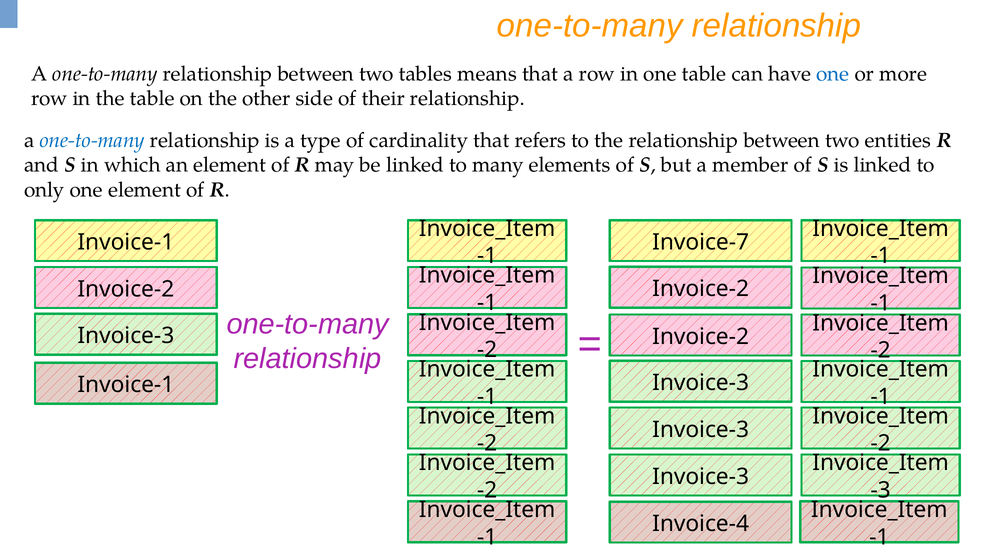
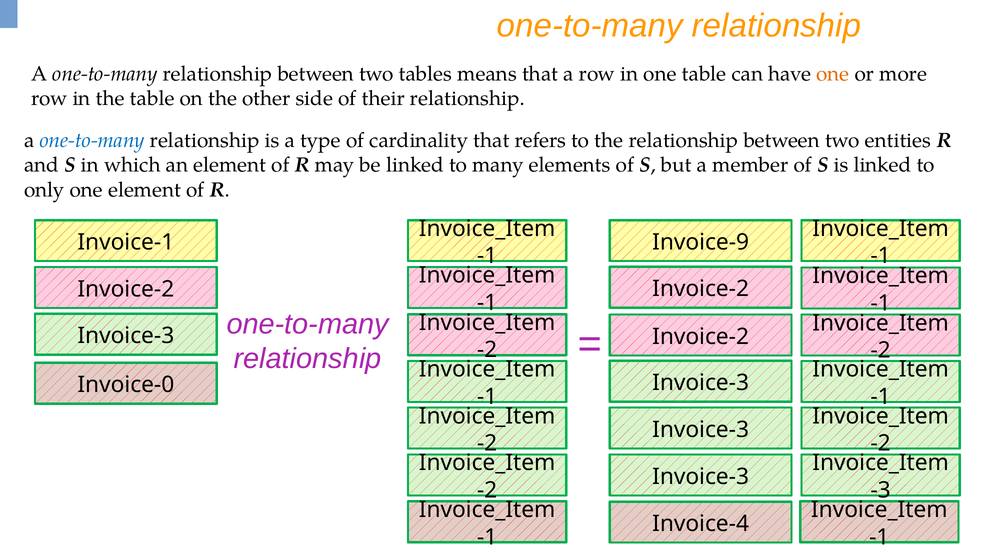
one colour: blue -> orange (833, 74)
Invoice-7: Invoice-7 -> Invoice-9 (701, 242)
Invoice-1: Invoice-1 -> Invoice-0 (126, 385)
